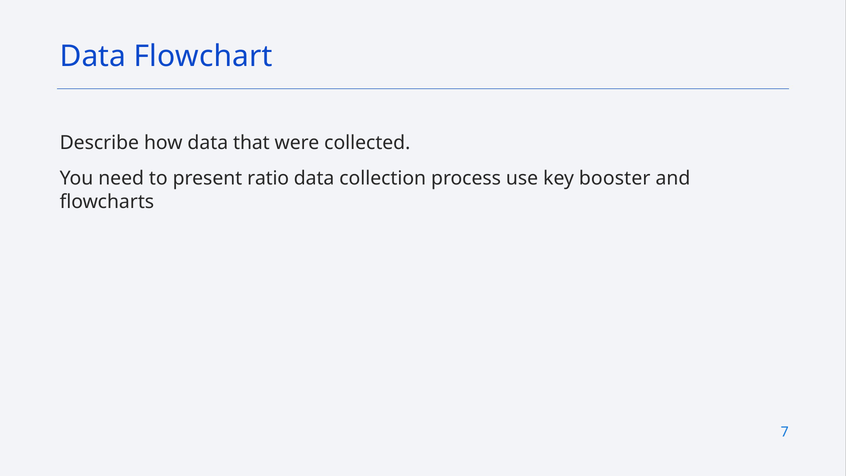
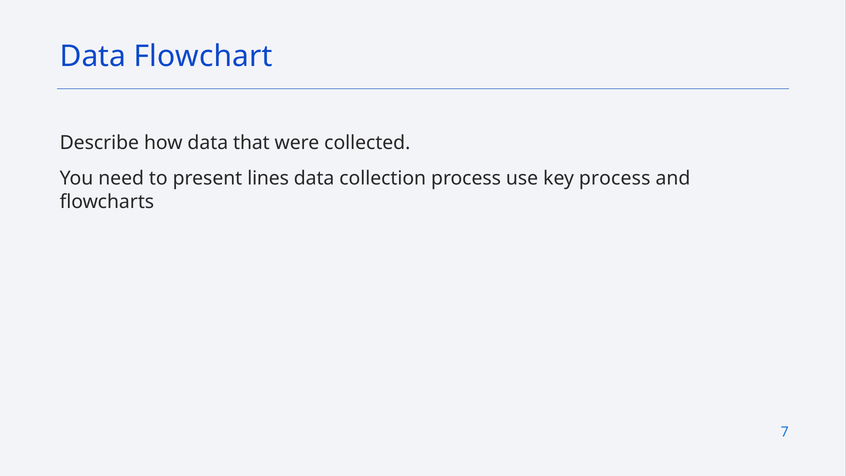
ratio: ratio -> lines (268, 178)
key booster: booster -> process (615, 178)
